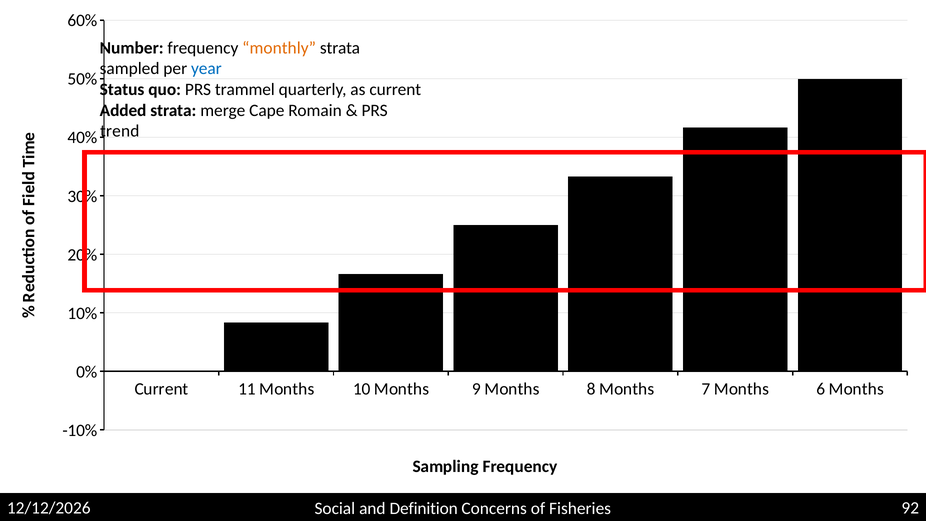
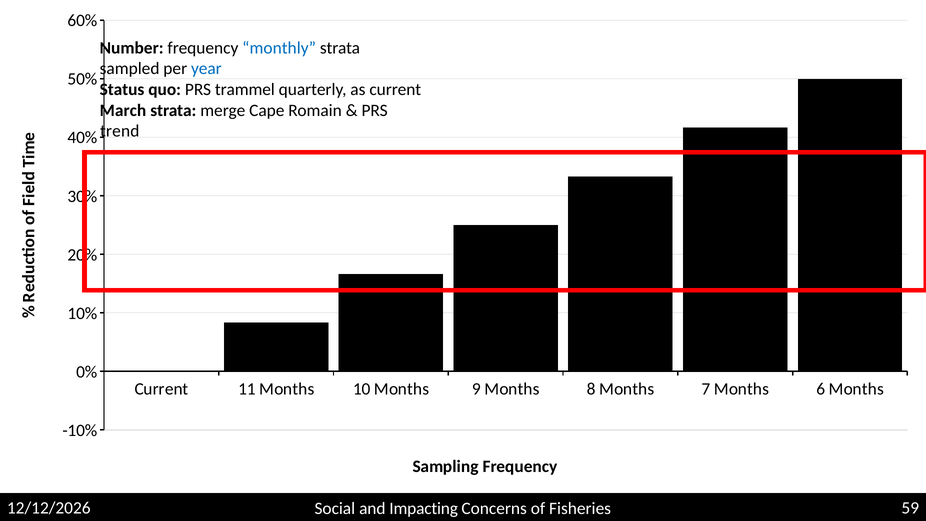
monthly colour: orange -> blue (279, 48)
Added: Added -> March (123, 110)
Definition: Definition -> Impacting (424, 508)
92: 92 -> 59 (910, 508)
